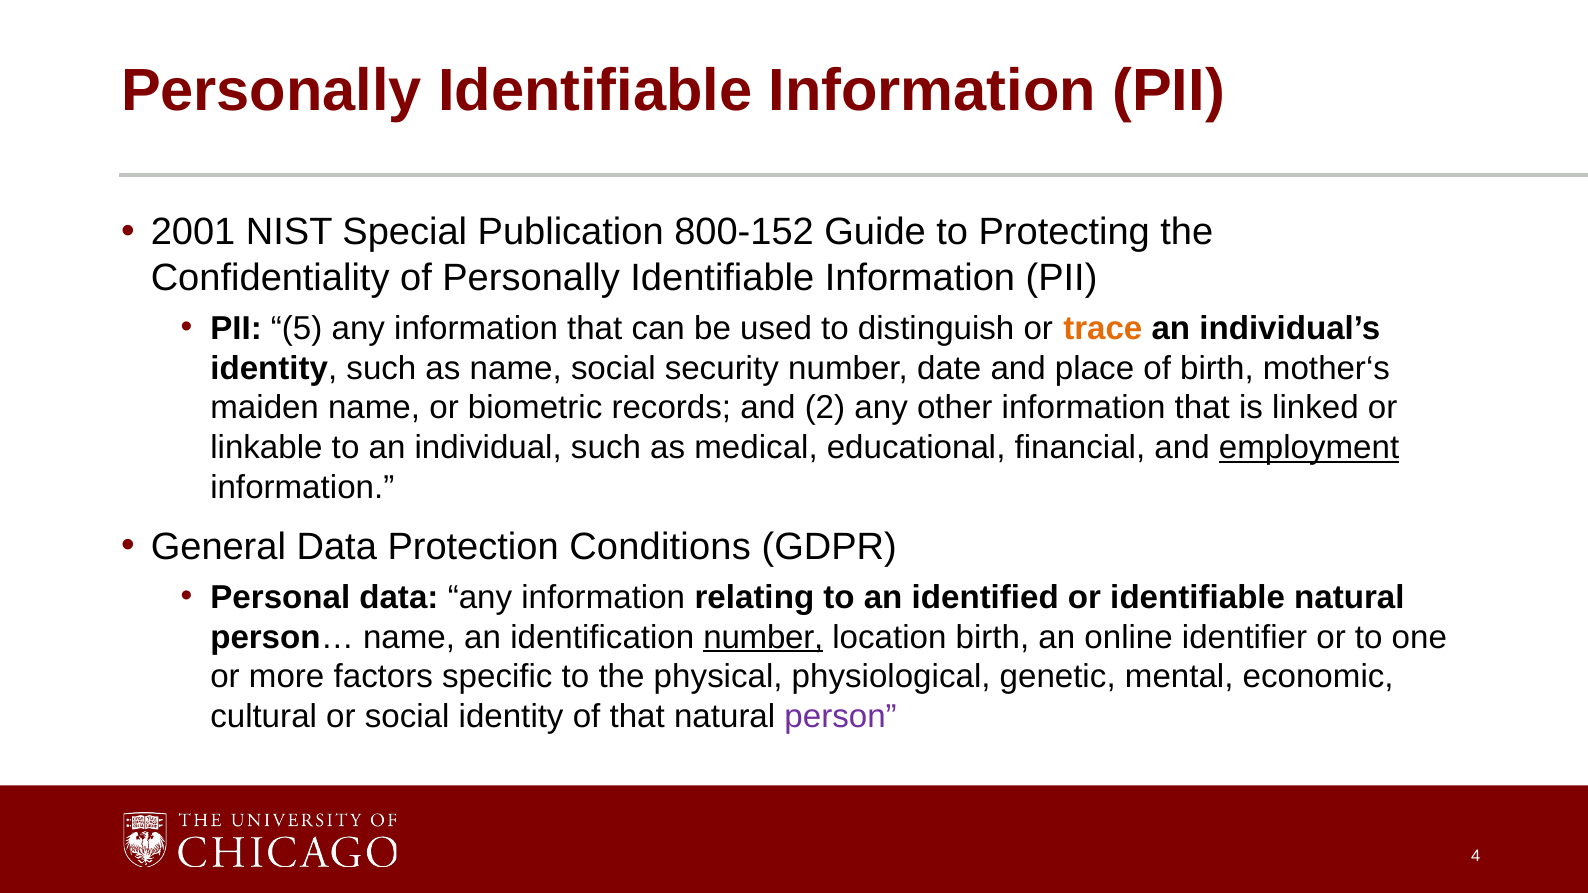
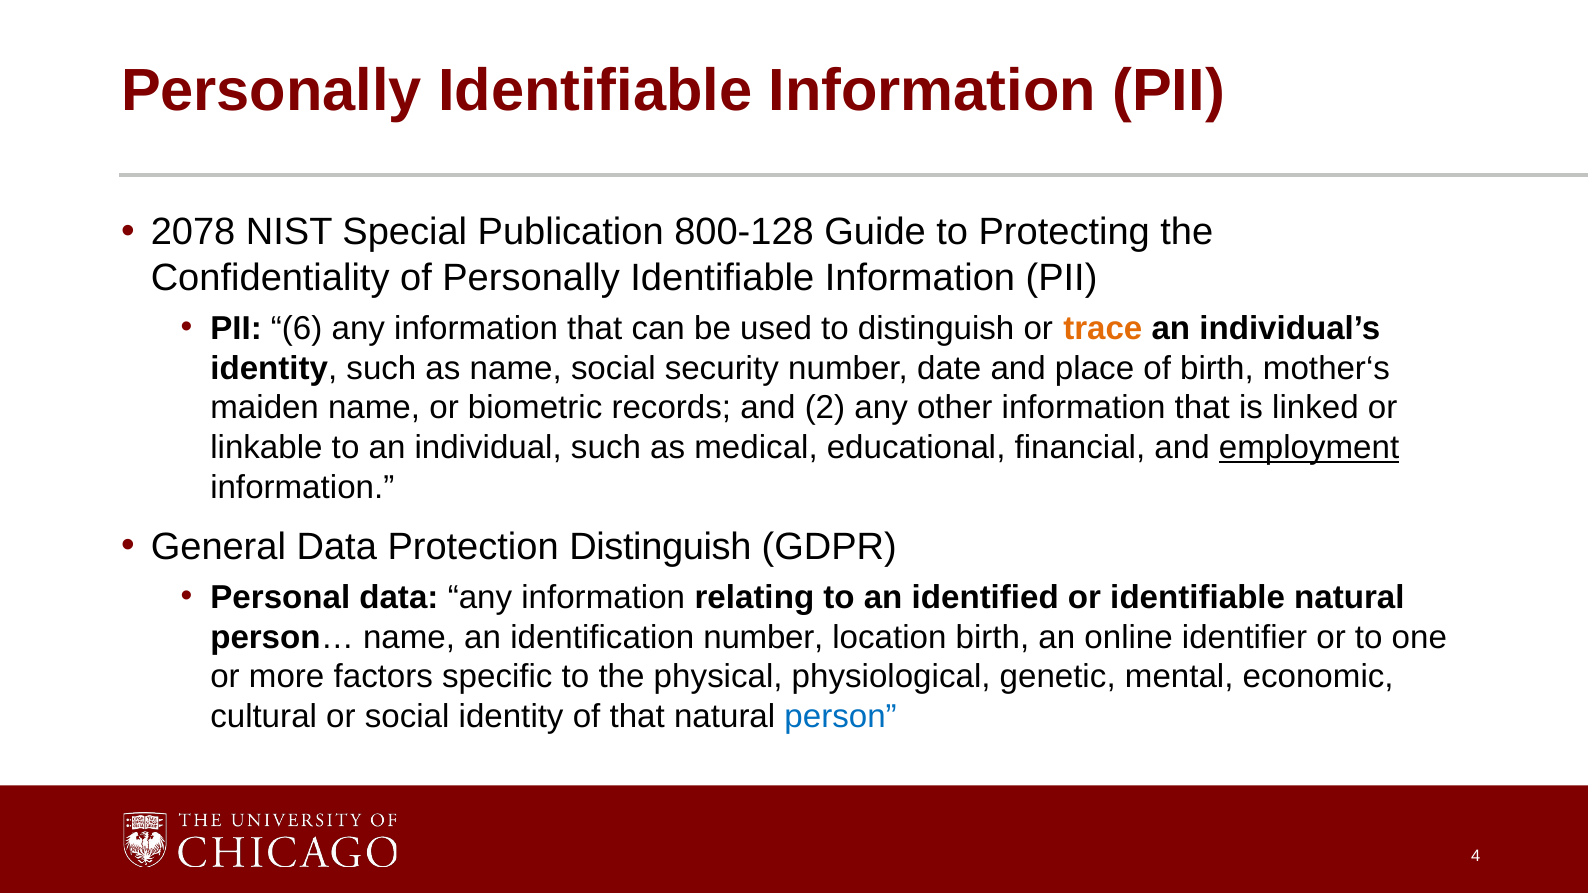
2001: 2001 -> 2078 (193, 232)
800-152: 800-152 -> 800-128 (744, 232)
5: 5 -> 6 (297, 329)
Protection Conditions: Conditions -> Distinguish (660, 547)
number underline: present -> none (763, 637)
person colour: purple -> blue (841, 717)
